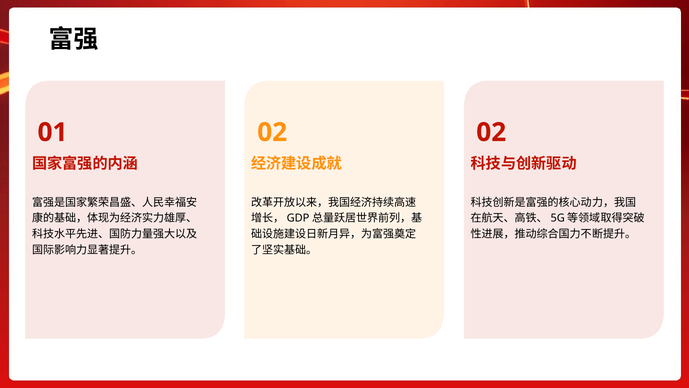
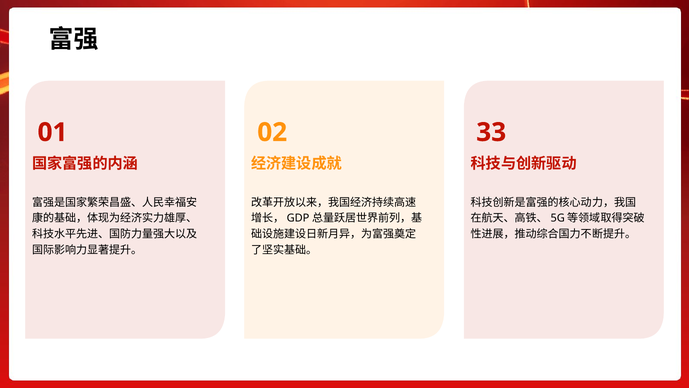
02 02: 02 -> 33 (491, 132)
